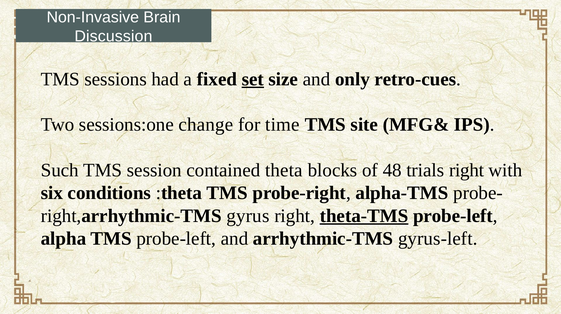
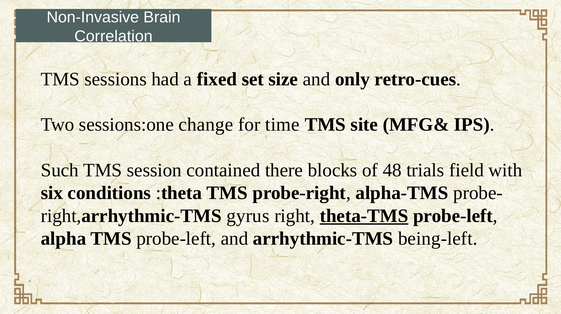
Discussion: Discussion -> Correlation (113, 36)
set underline: present -> none (253, 79)
theta: theta -> there (284, 170)
trials right: right -> field (466, 170)
gyrus-left: gyrus-left -> being-left (438, 239)
